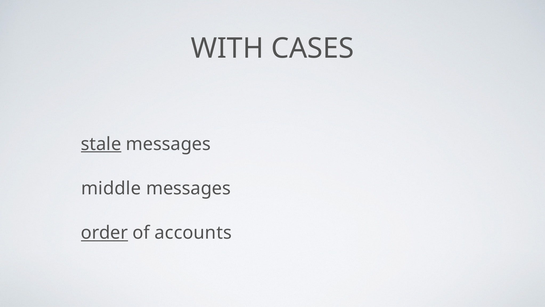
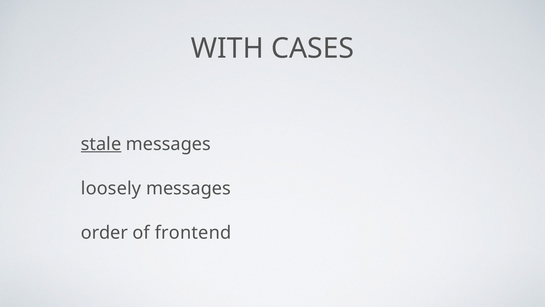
middle: middle -> loosely (111, 188)
order underline: present -> none (104, 233)
accounts: accounts -> frontend (193, 233)
